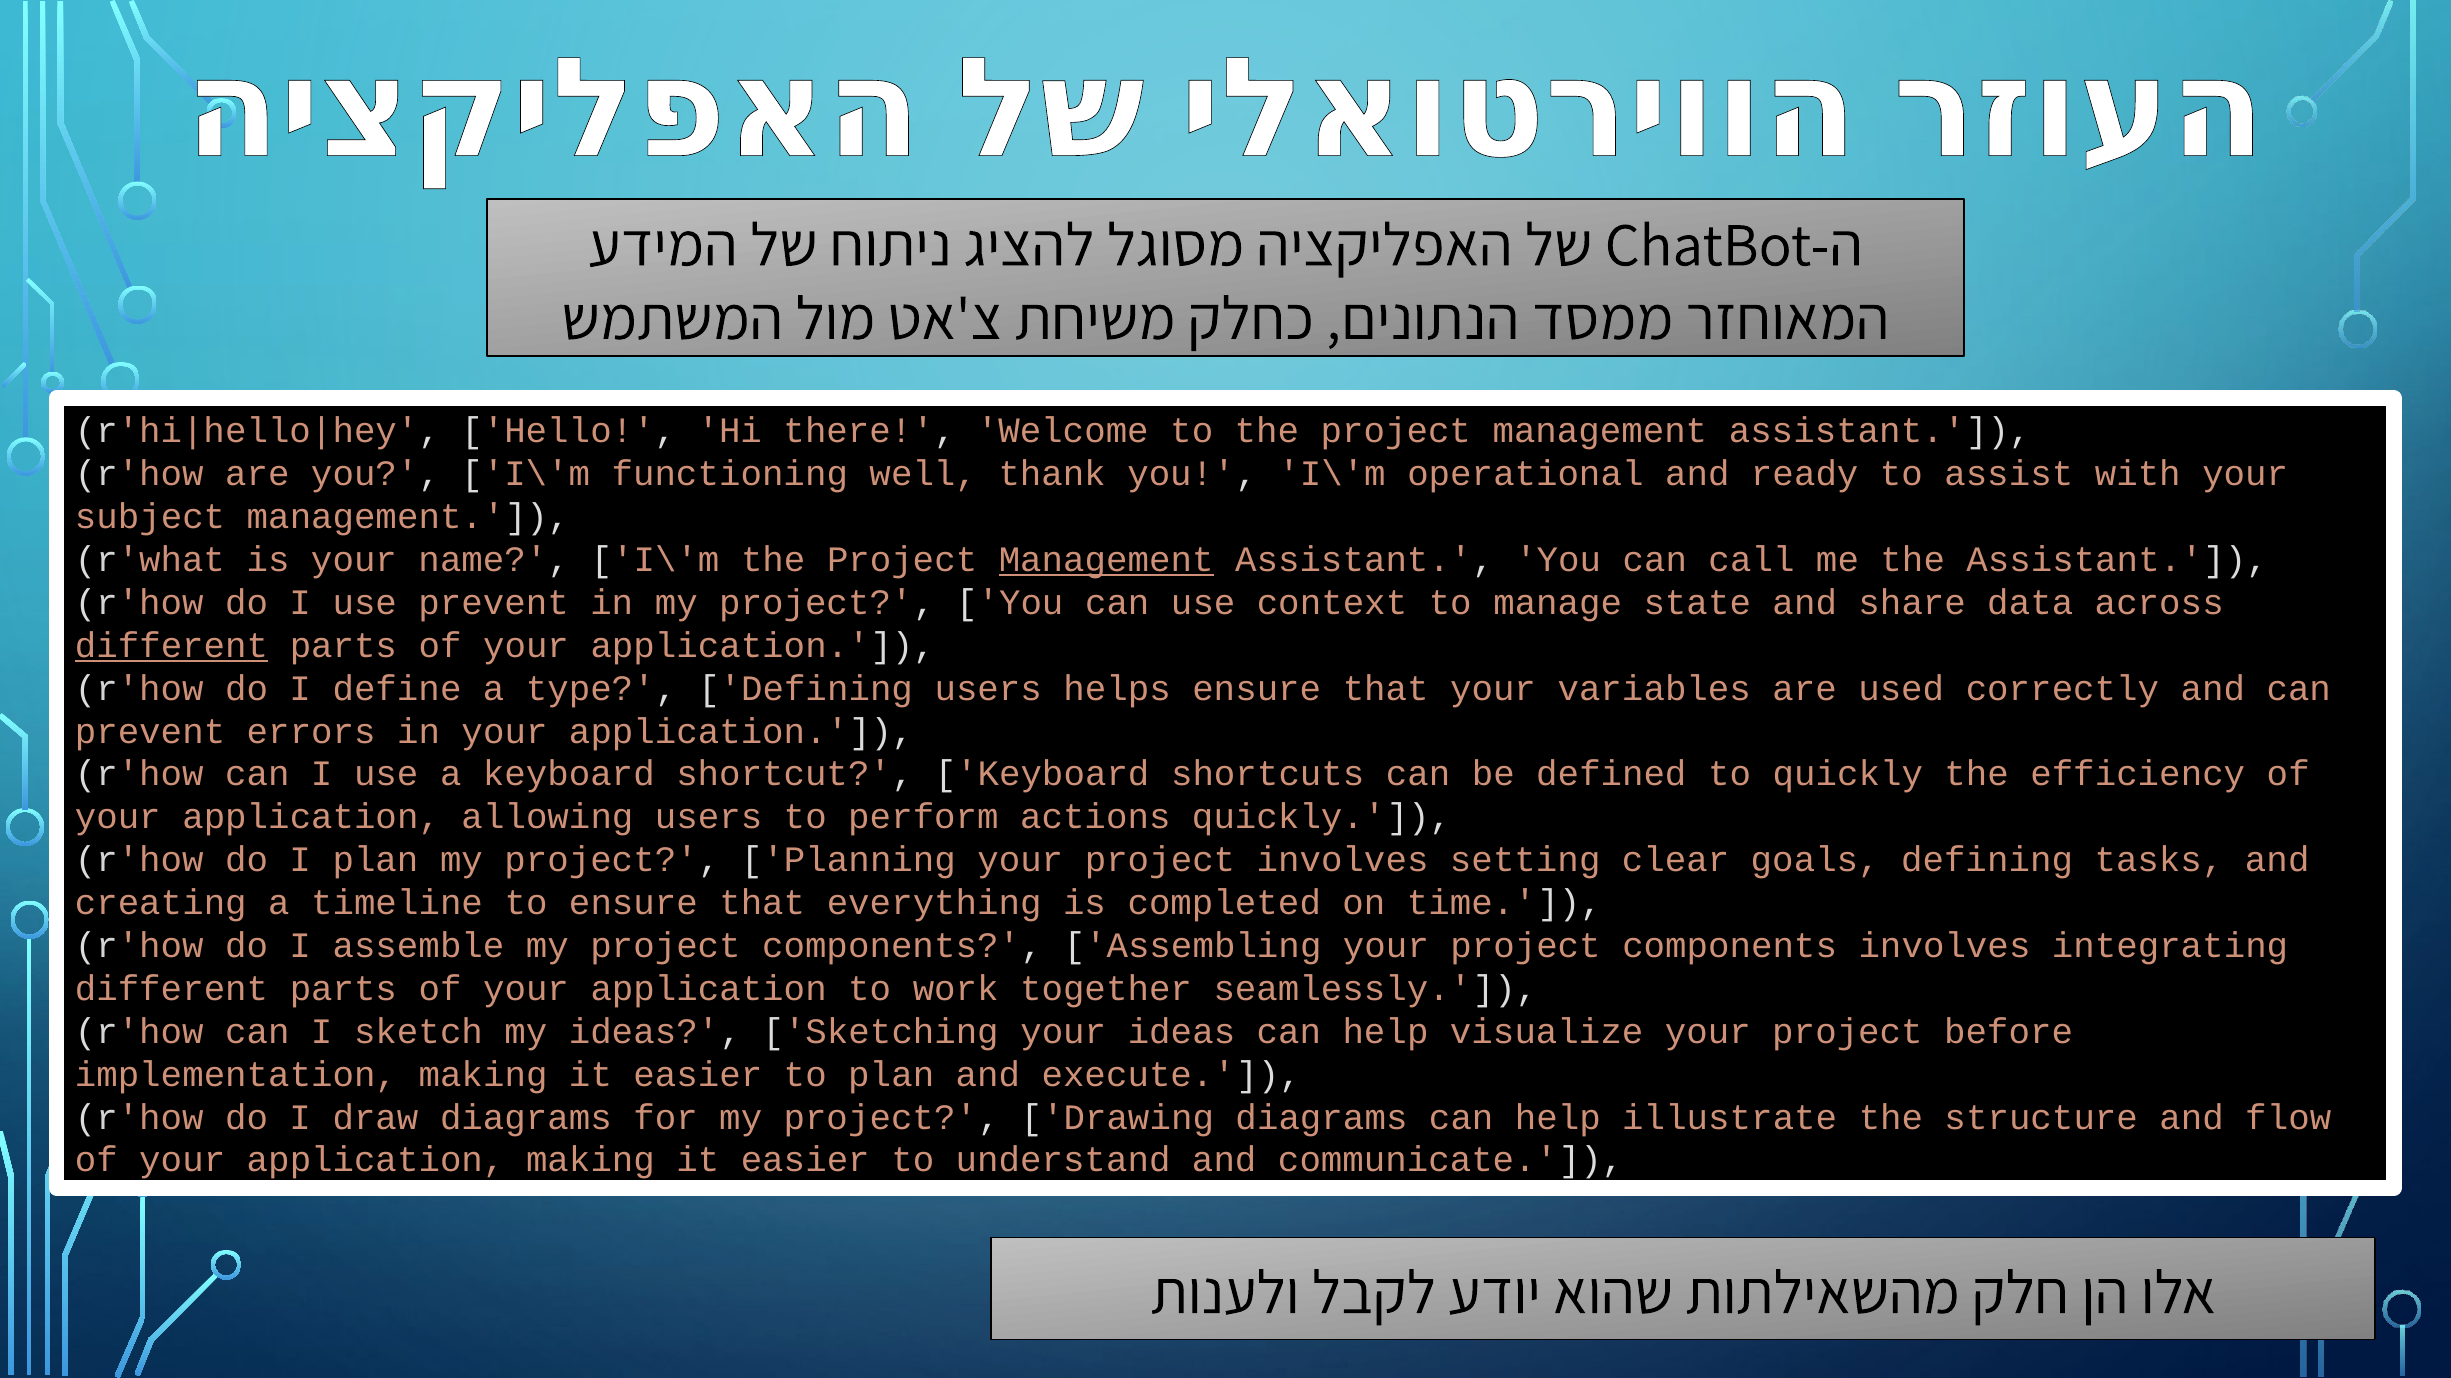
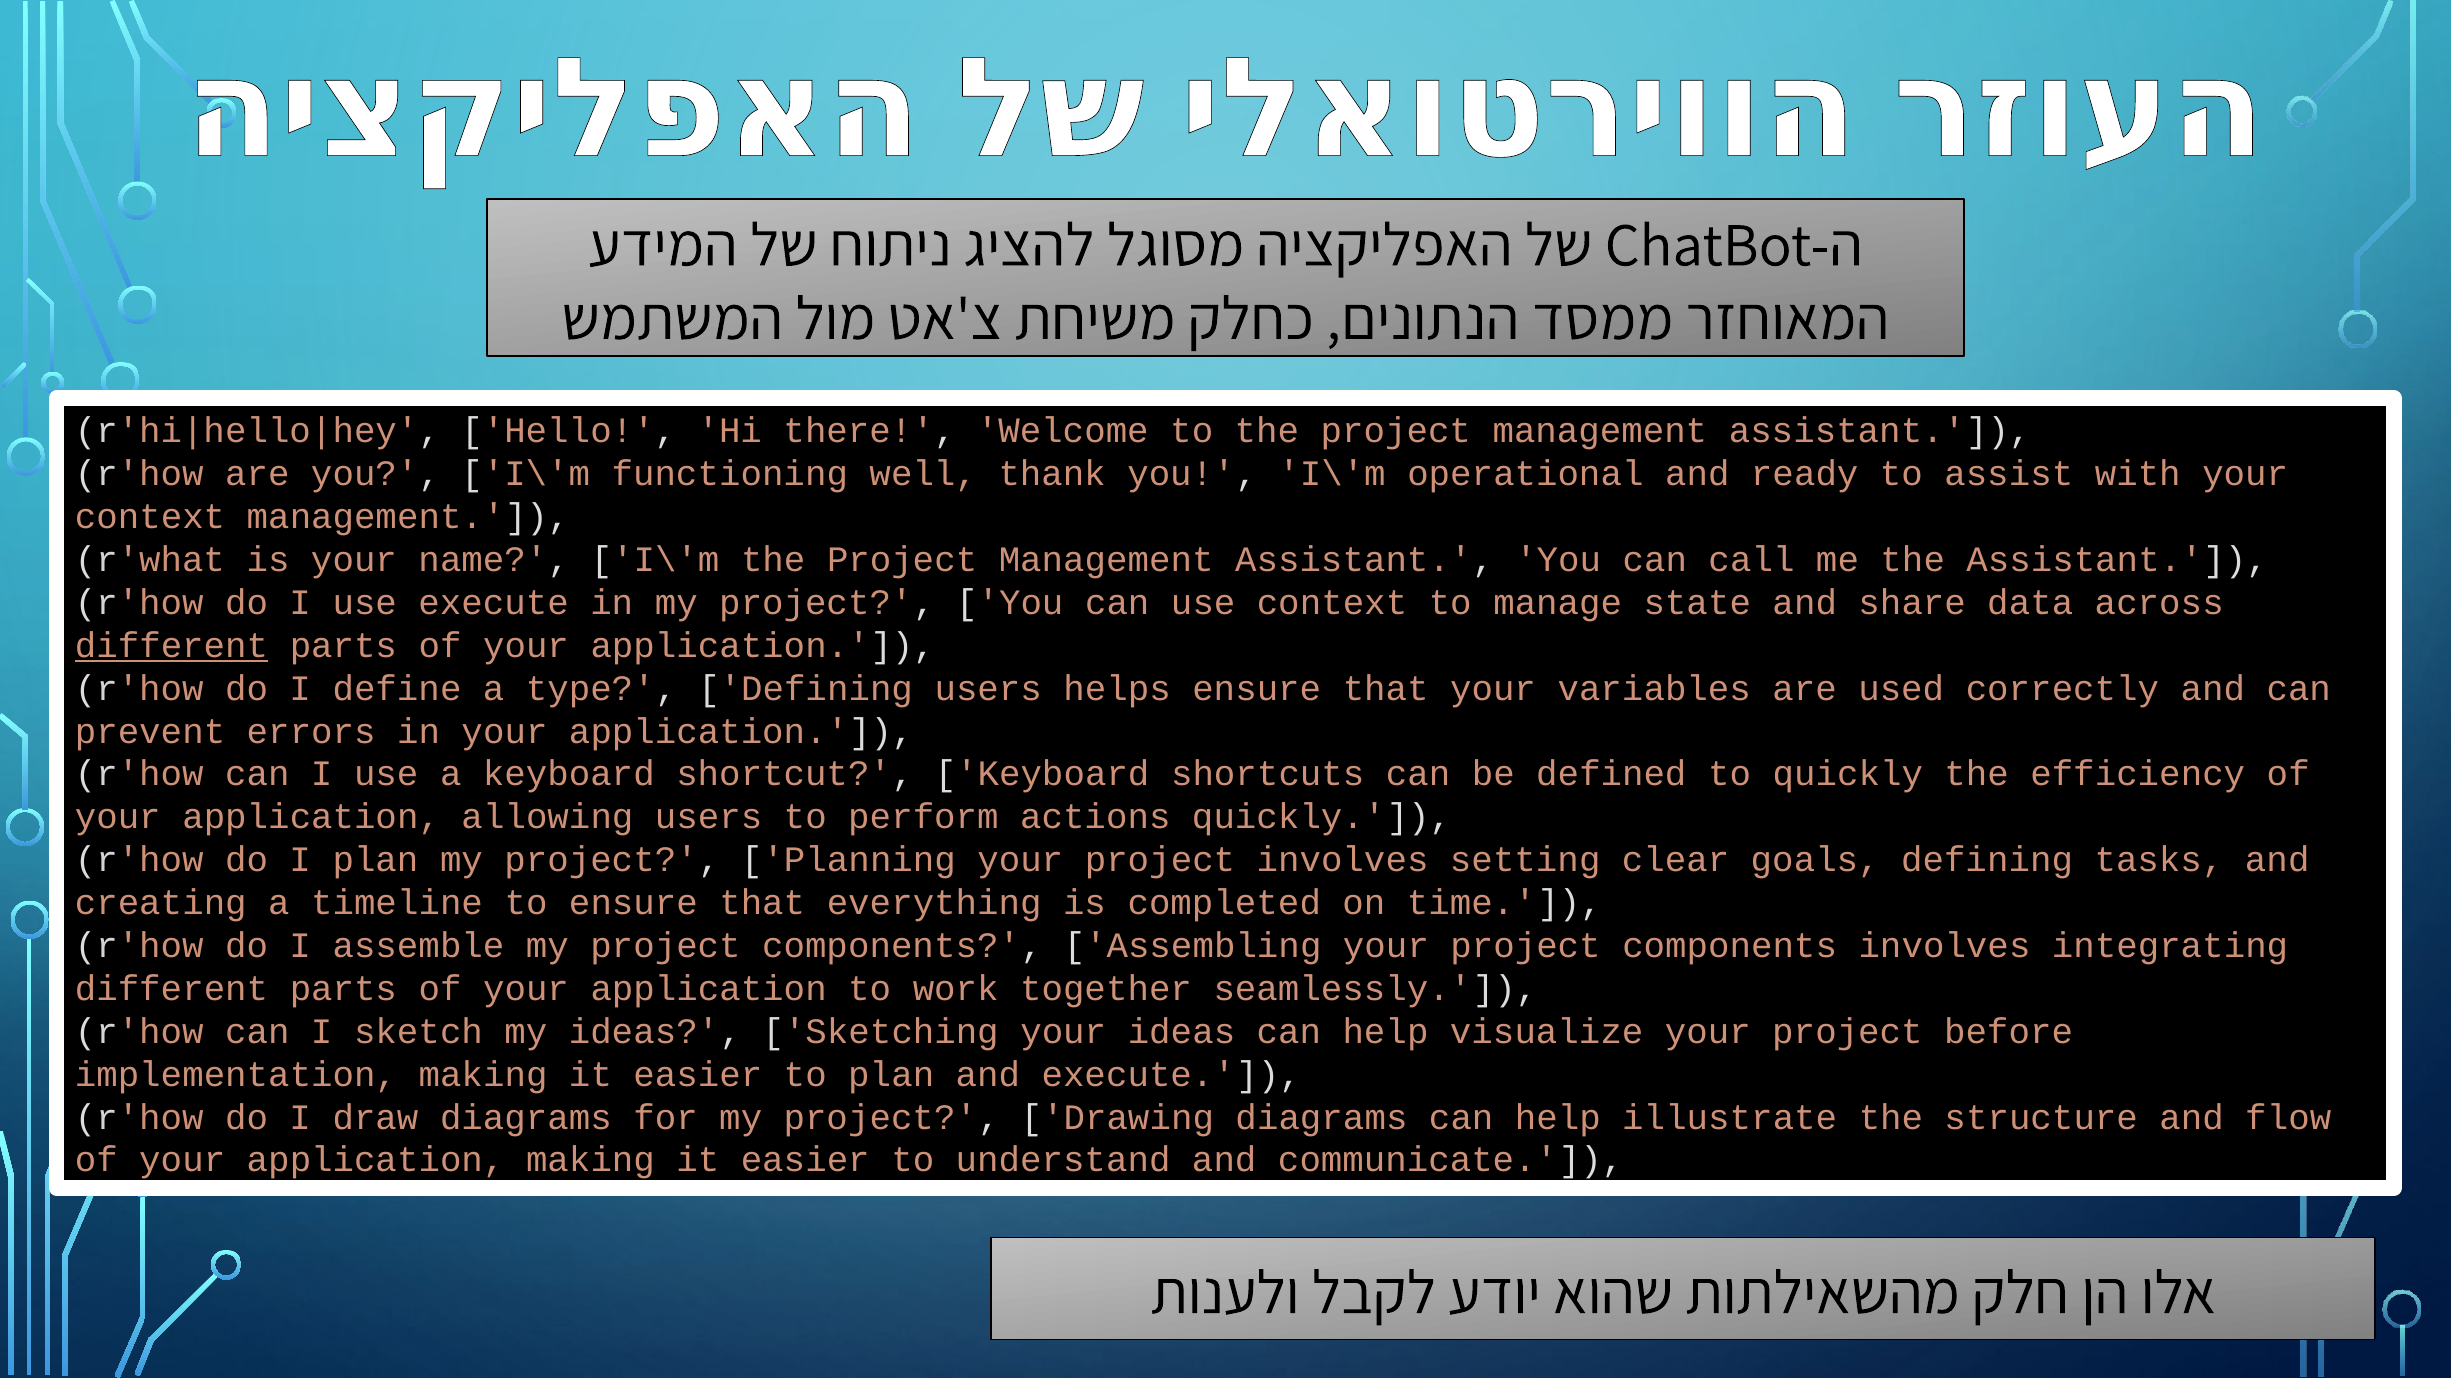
subject: subject -> context (150, 517)
Management underline: present -> none (1106, 560)
use prevent: prevent -> execute (494, 603)
